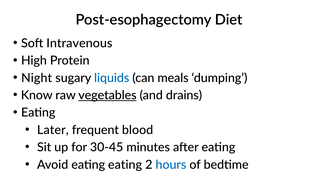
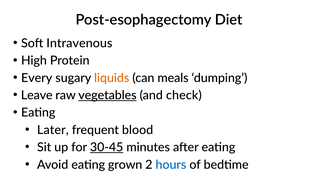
Night: Night -> Every (37, 78)
liquids colour: blue -> orange (112, 78)
Know: Know -> Leave (37, 96)
drains: drains -> check (184, 96)
30-45 underline: none -> present (107, 148)
eating eating: eating -> grown (125, 165)
